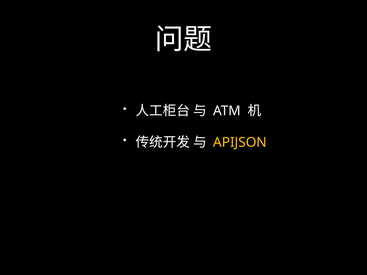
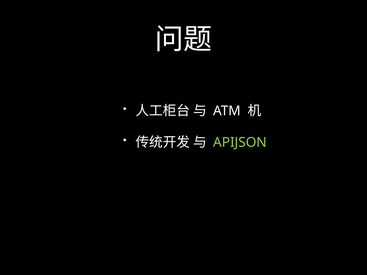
APIJSON colour: yellow -> light green (240, 142)
